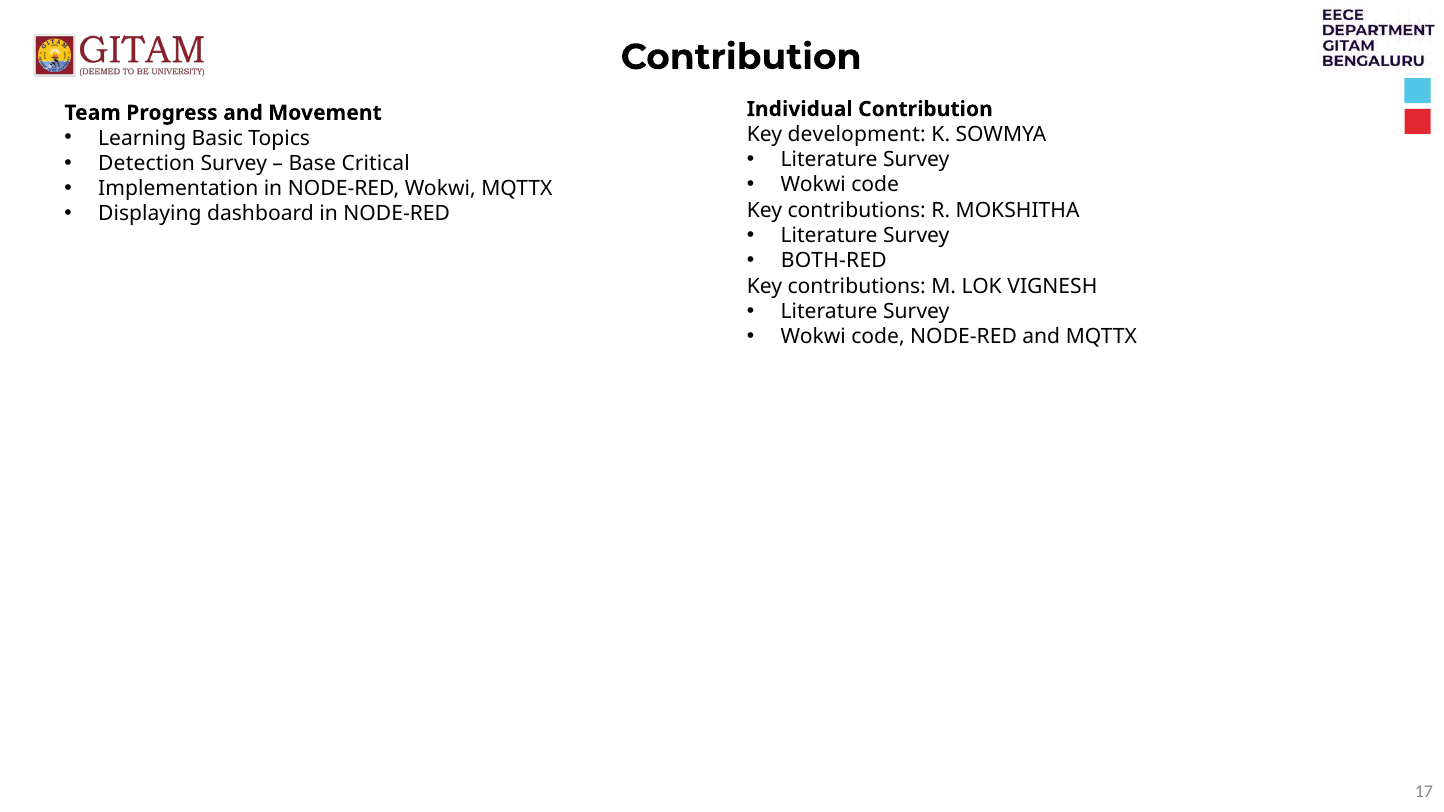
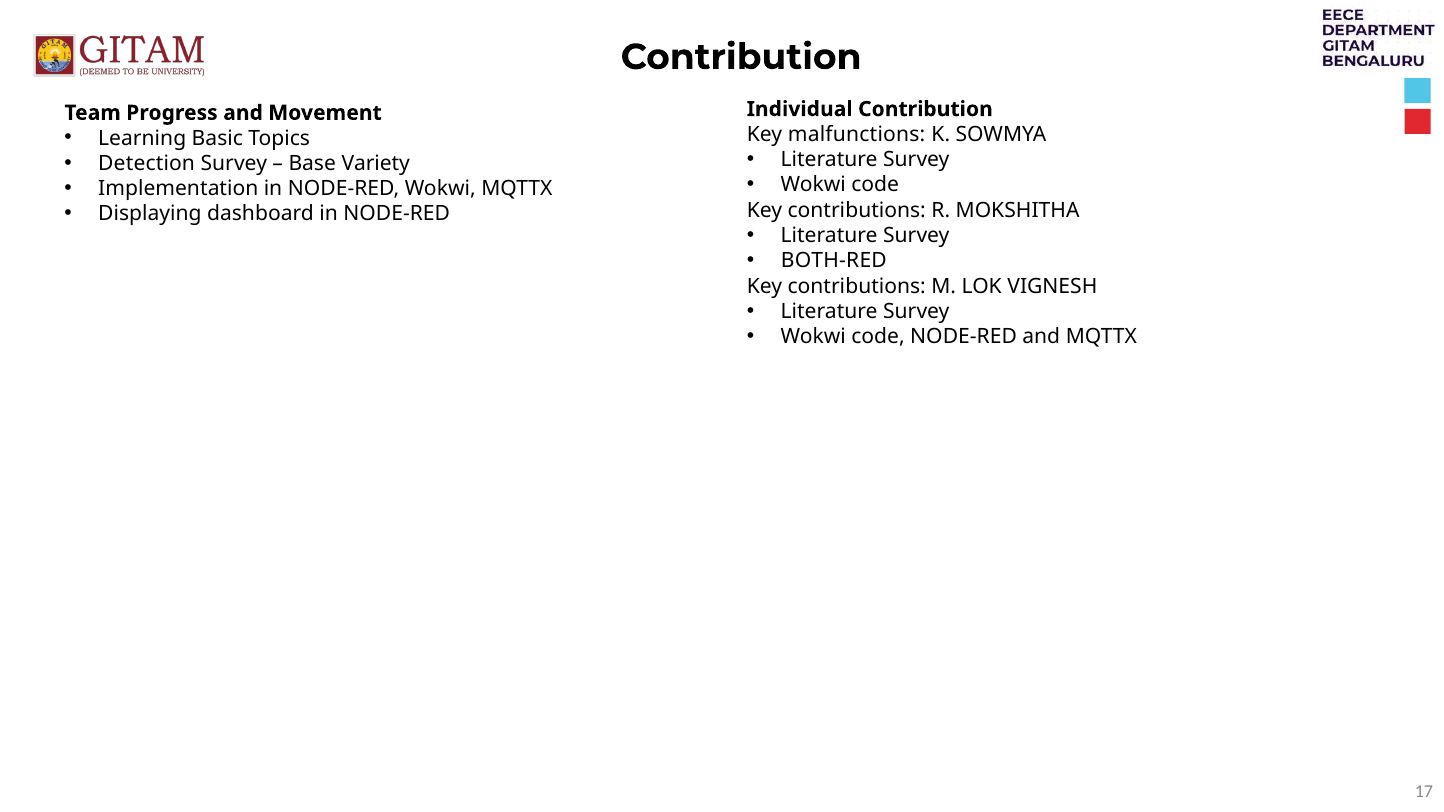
development: development -> malfunctions (857, 134)
Critical: Critical -> Variety (376, 163)
